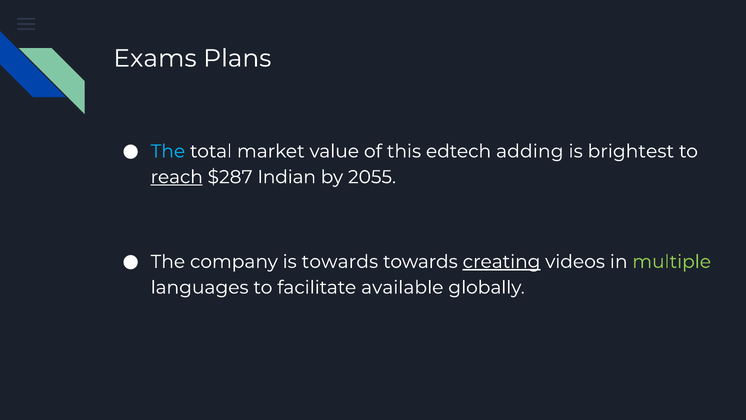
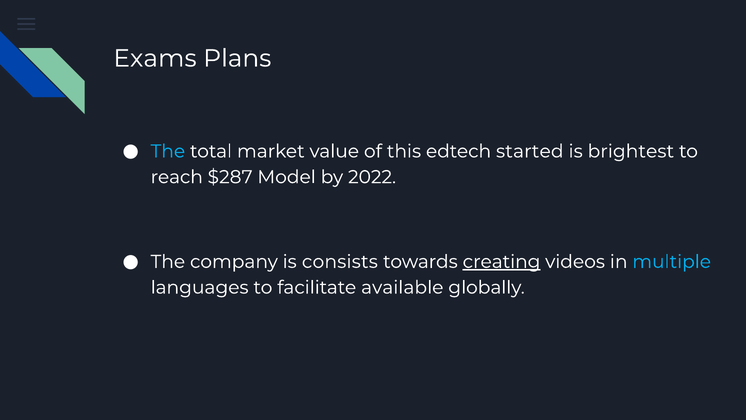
adding: adding -> started (530, 151)
reach underline: present -> none (177, 177)
Indian: Indian -> Model (287, 177)
2055: 2055 -> 2022 (372, 177)
is towards: towards -> consists (340, 261)
multiple colour: light green -> light blue (672, 261)
